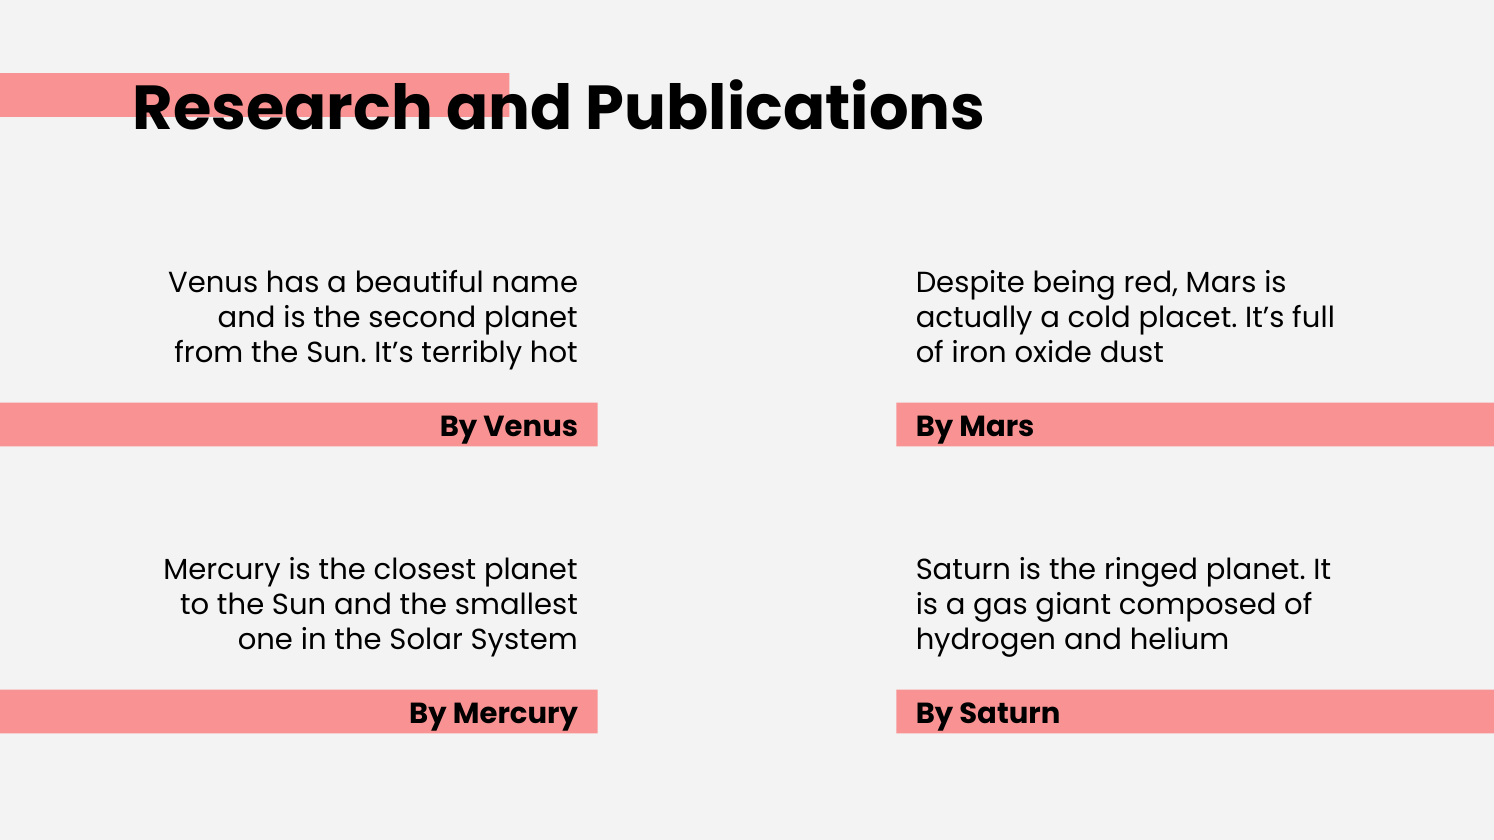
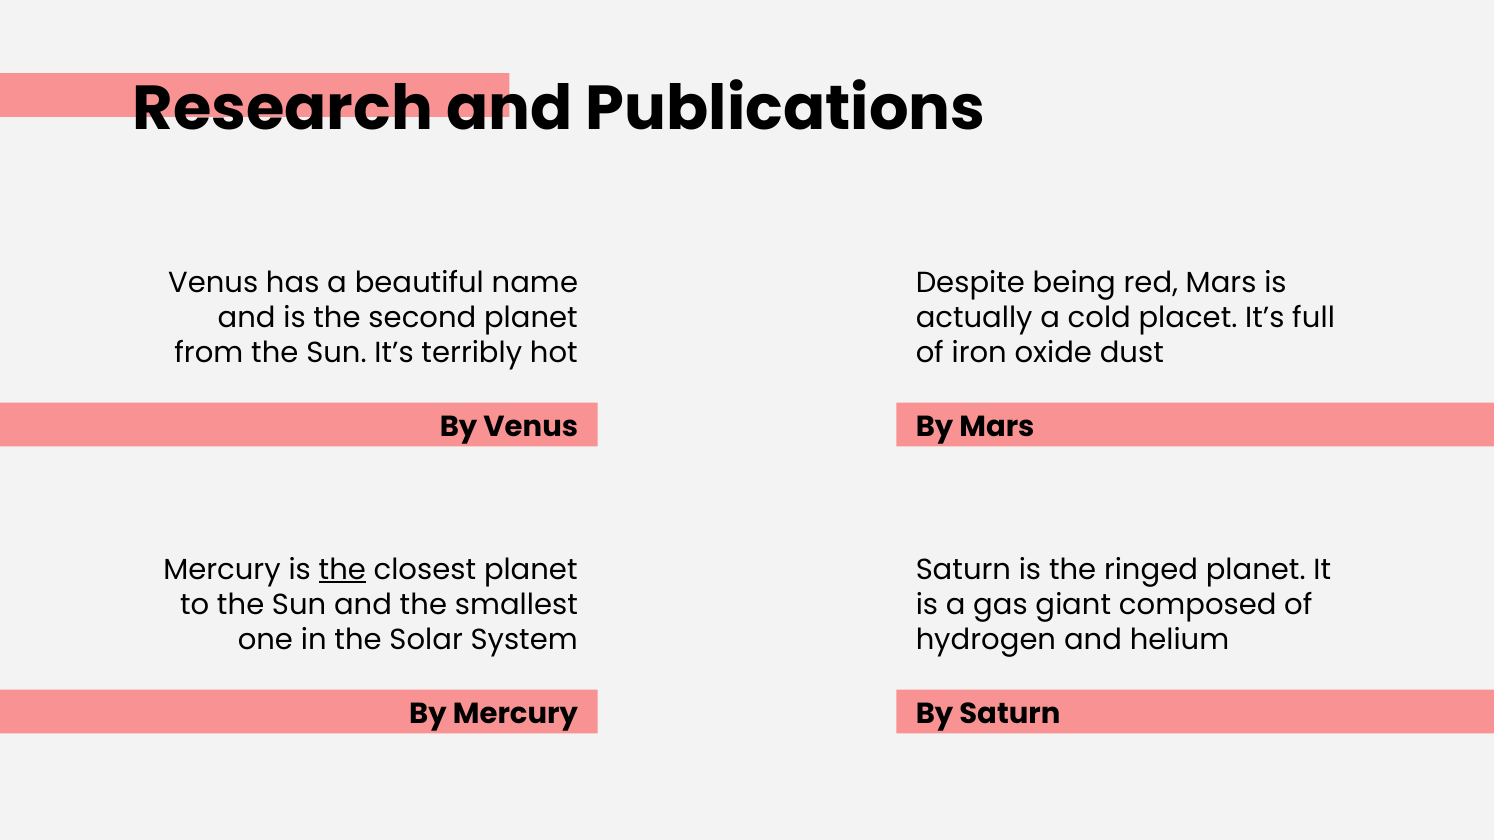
the underline: none -> present (342, 570)
